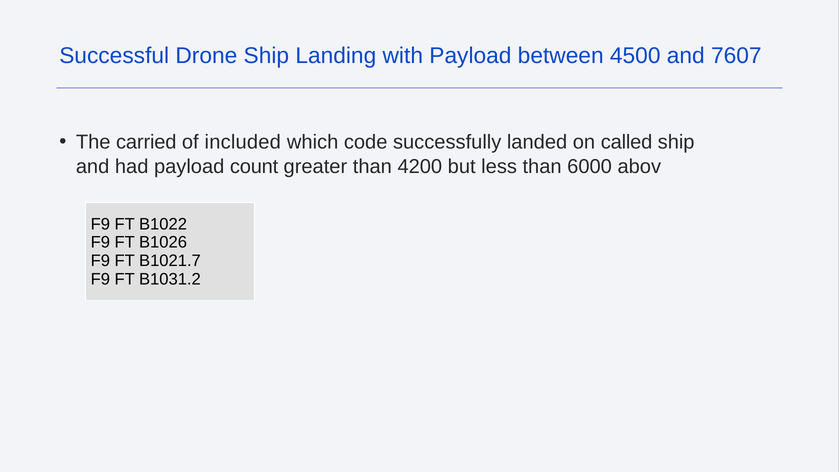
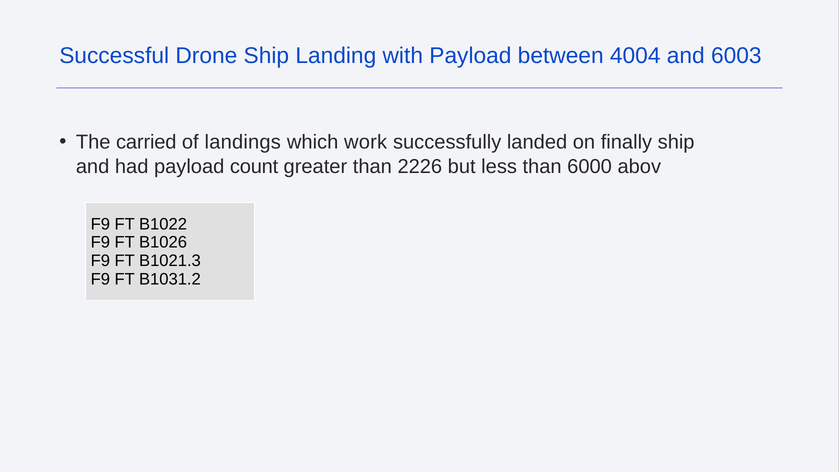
4500: 4500 -> 4004 (635, 56)
7607: 7607 -> 6003 (736, 56)
included: included -> landings (243, 142)
code: code -> work (366, 142)
called: called -> finally (626, 142)
4200: 4200 -> 2226 (420, 166)
B1021.7: B1021.7 -> B1021.3 (170, 261)
